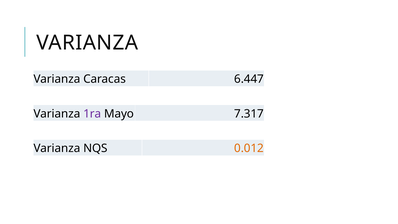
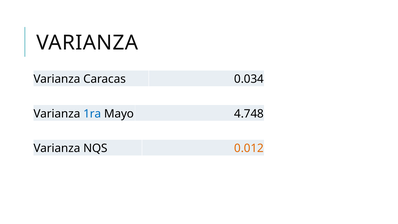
6.447: 6.447 -> 0.034 (249, 79)
1ra colour: purple -> blue (92, 114)
7.317: 7.317 -> 4.748 (249, 114)
